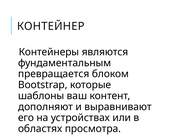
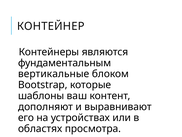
превращается: превращается -> вертикальные (54, 74)
